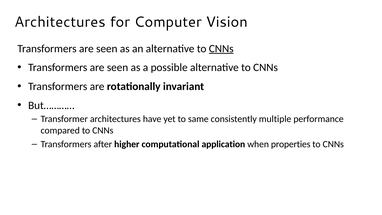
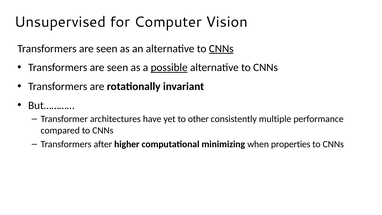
Architectures: Architectures -> Unsupervised (60, 22)
possible underline: none -> present (169, 67)
same: same -> other (198, 119)
application: application -> minimizing (223, 144)
